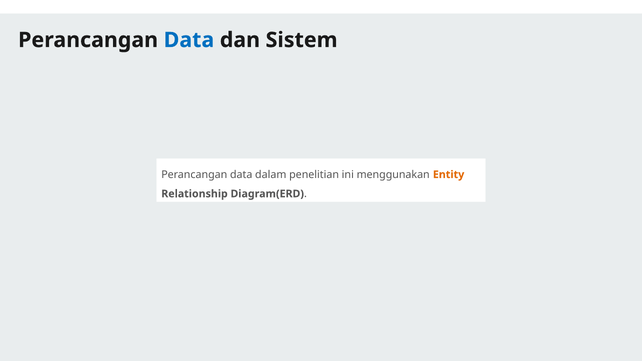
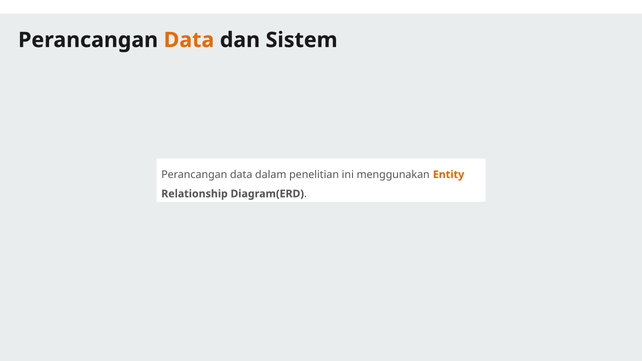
Data colour: blue -> orange (189, 40)
